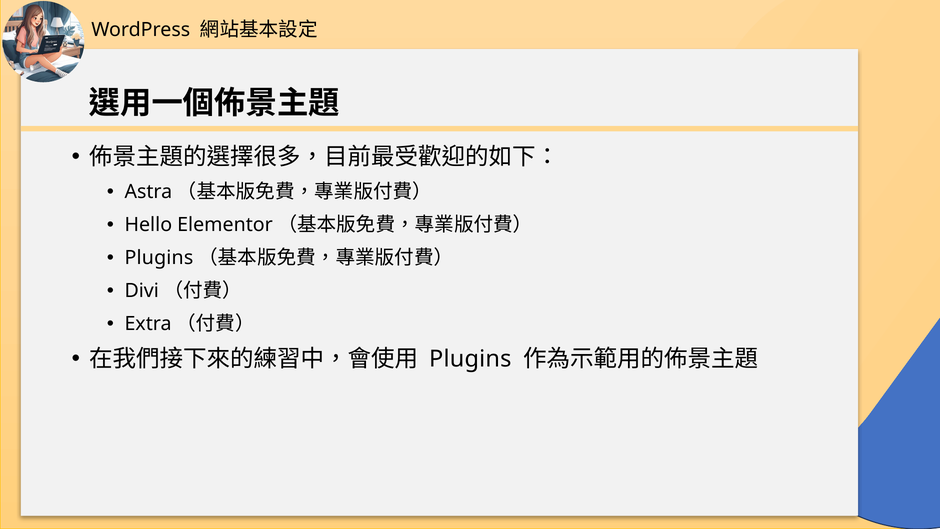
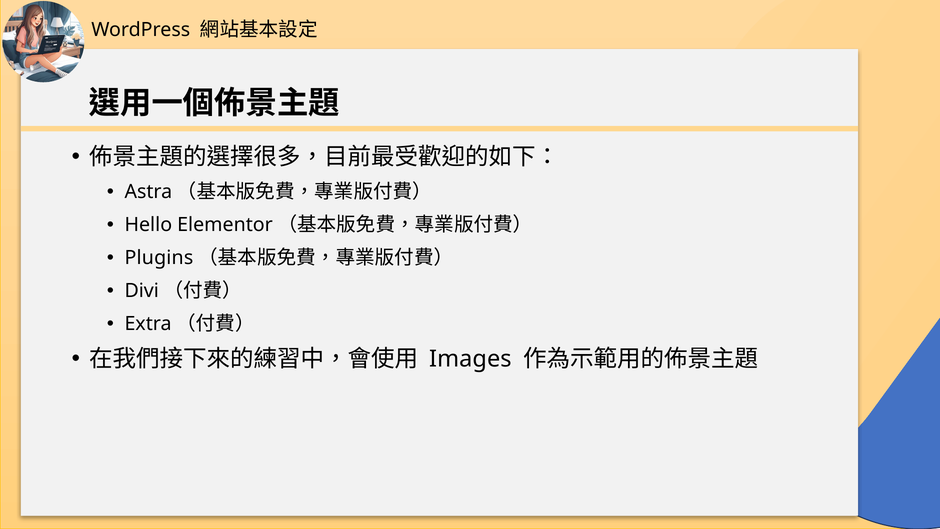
Plugins: Plugins -> Images (470, 359)
